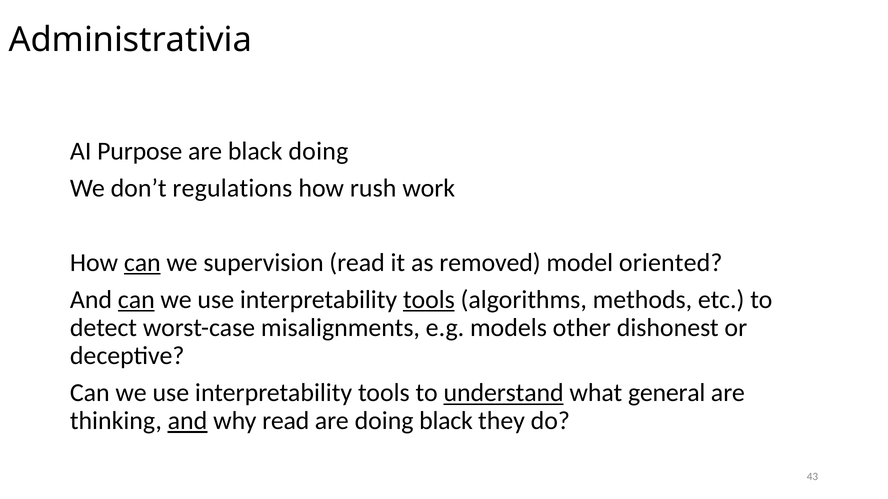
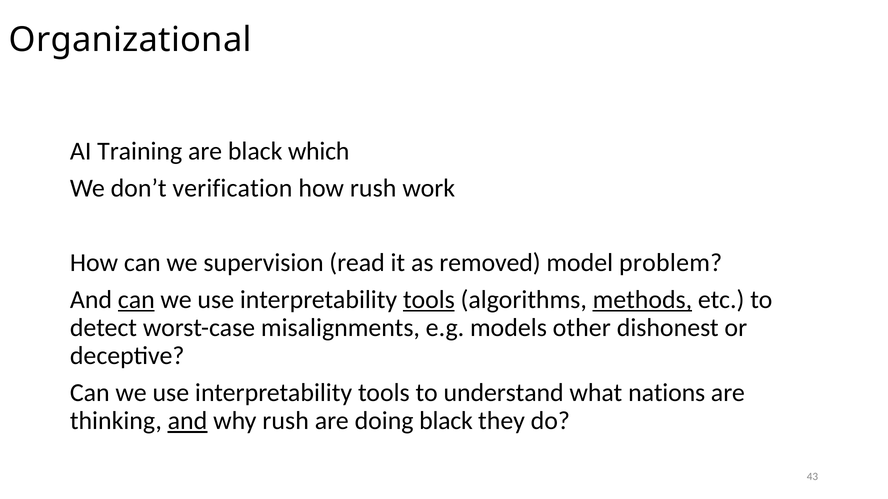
Administrativia: Administrativia -> Organizational (130, 40)
Purpose: Purpose -> Training (140, 151)
black doing: doing -> which (319, 151)
regulations: regulations -> verification (232, 188)
can underline: present -> none (142, 263)
oriented: oriented -> problem (671, 263)
methods underline: none -> present (642, 300)
understand underline: present -> none (504, 393)
general: general -> nations (667, 393)
why read: read -> rush (286, 421)
